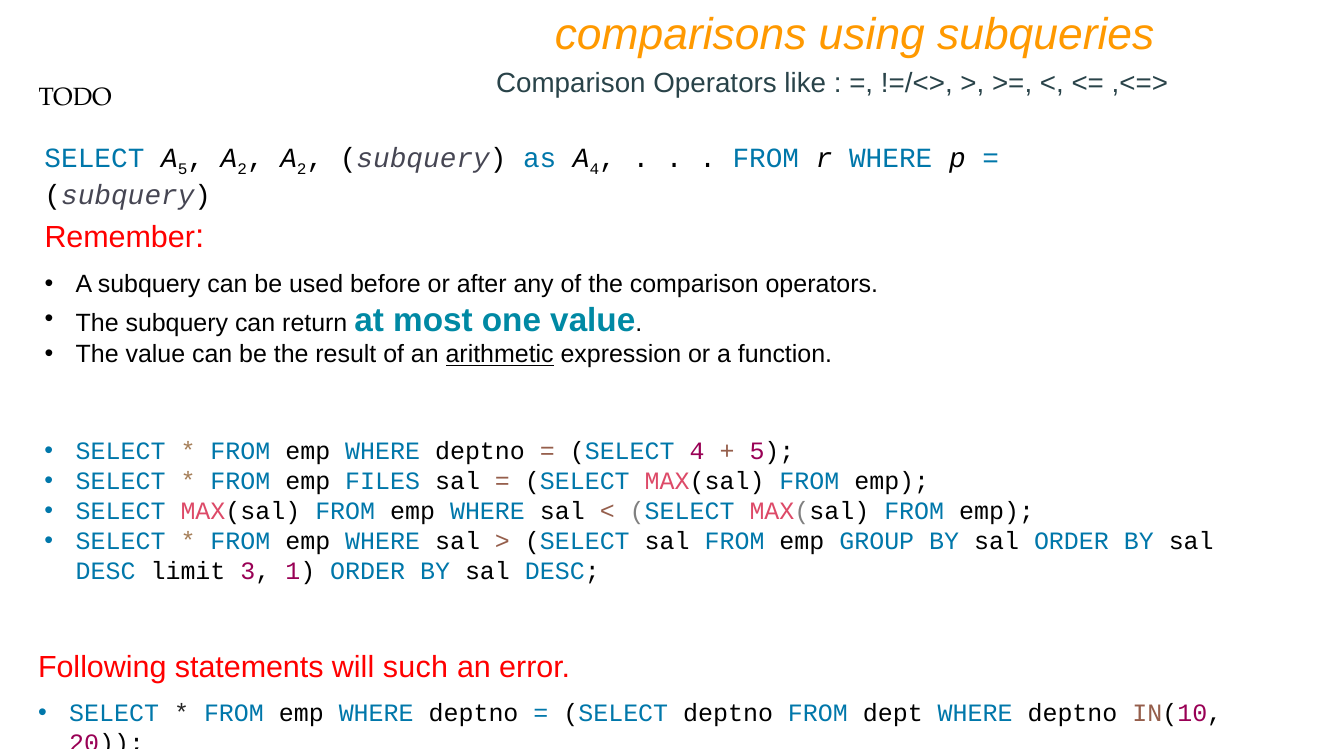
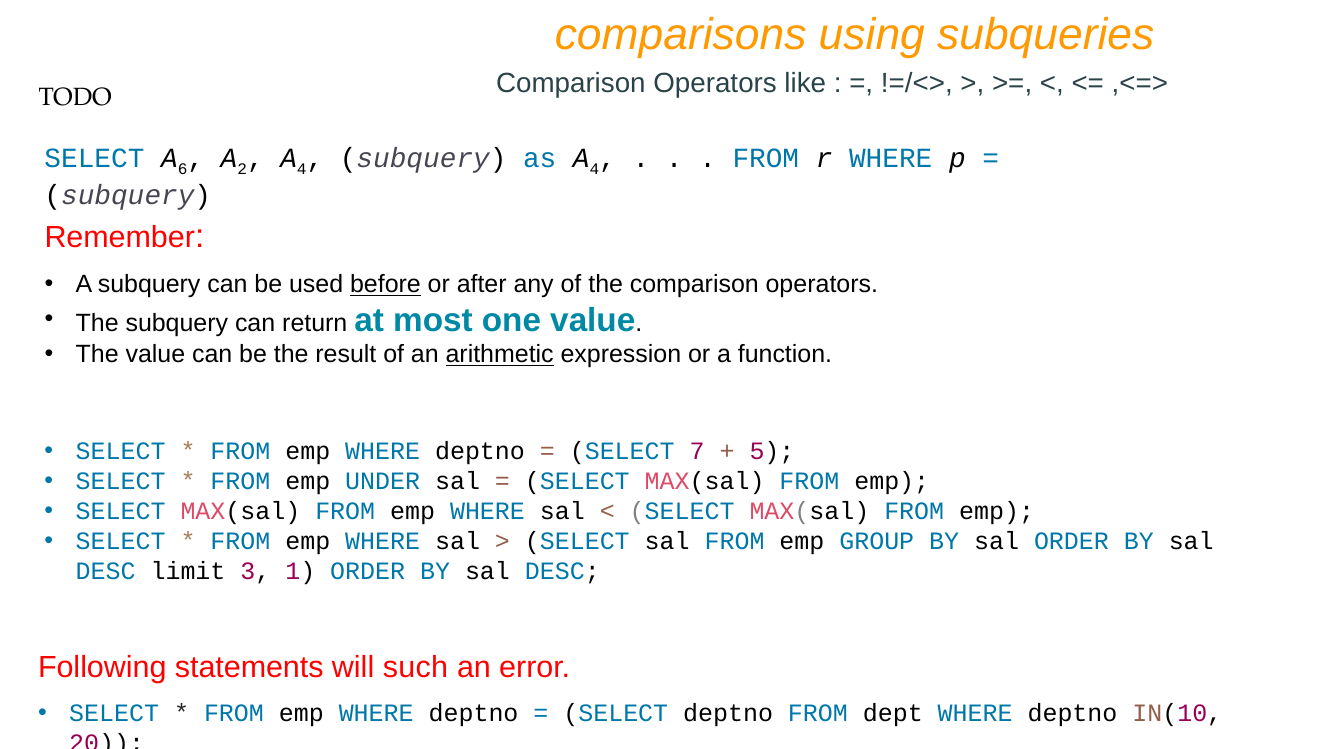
A 5: 5 -> 6 (183, 169)
2: 2 -> 4 (302, 169)
before underline: none -> present (385, 285)
SELECT 4: 4 -> 7 (697, 451)
FILES: FILES -> UNDER (383, 481)
